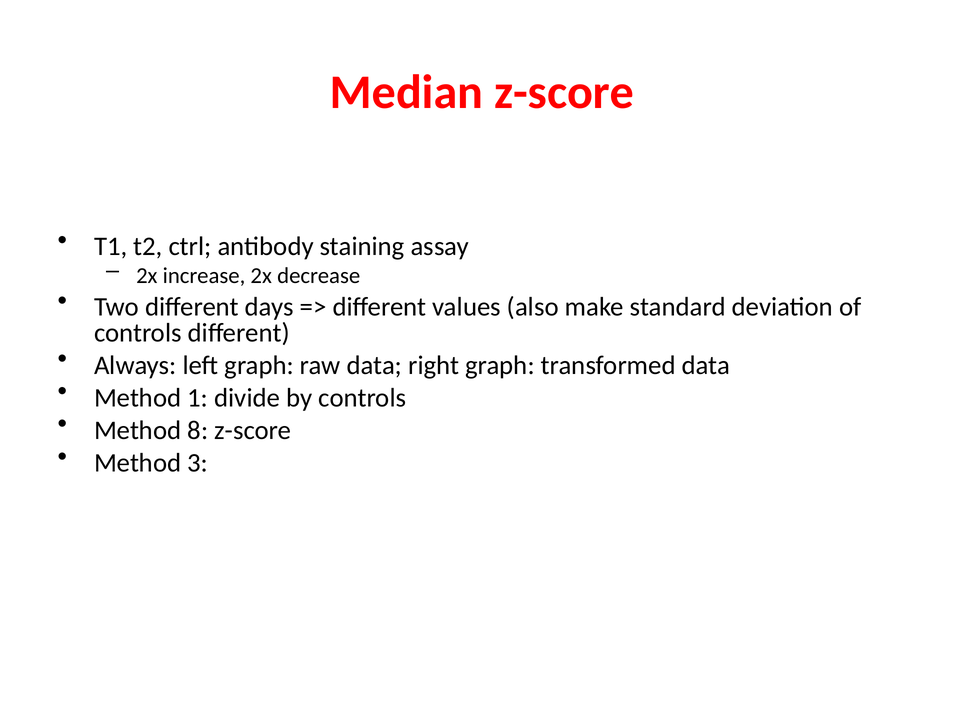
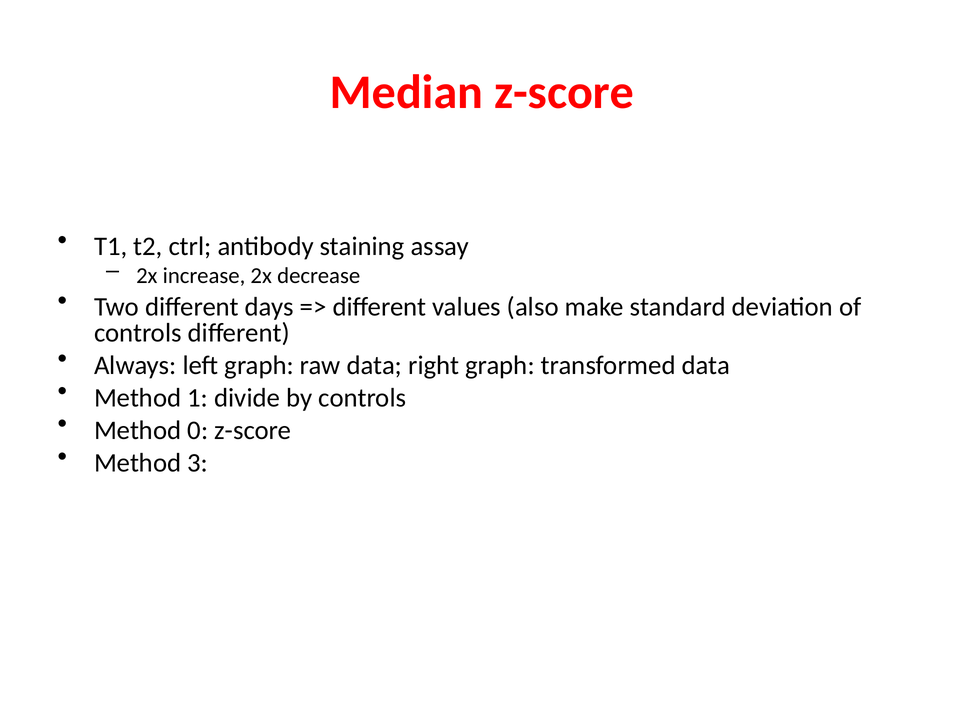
8: 8 -> 0 (198, 430)
